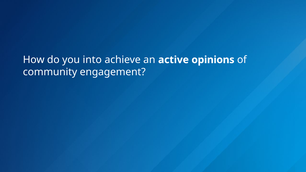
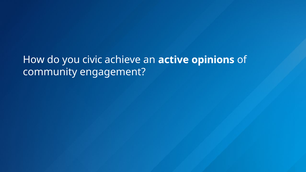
into: into -> civic (92, 60)
